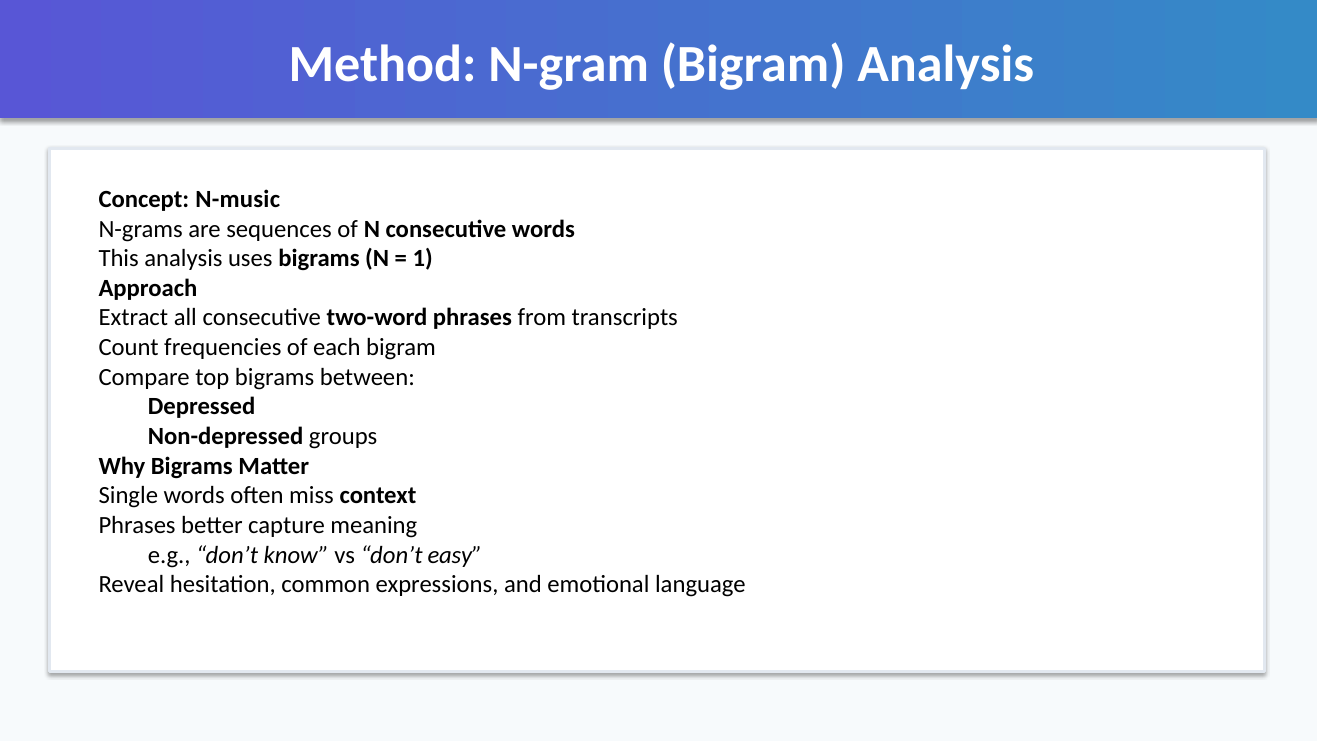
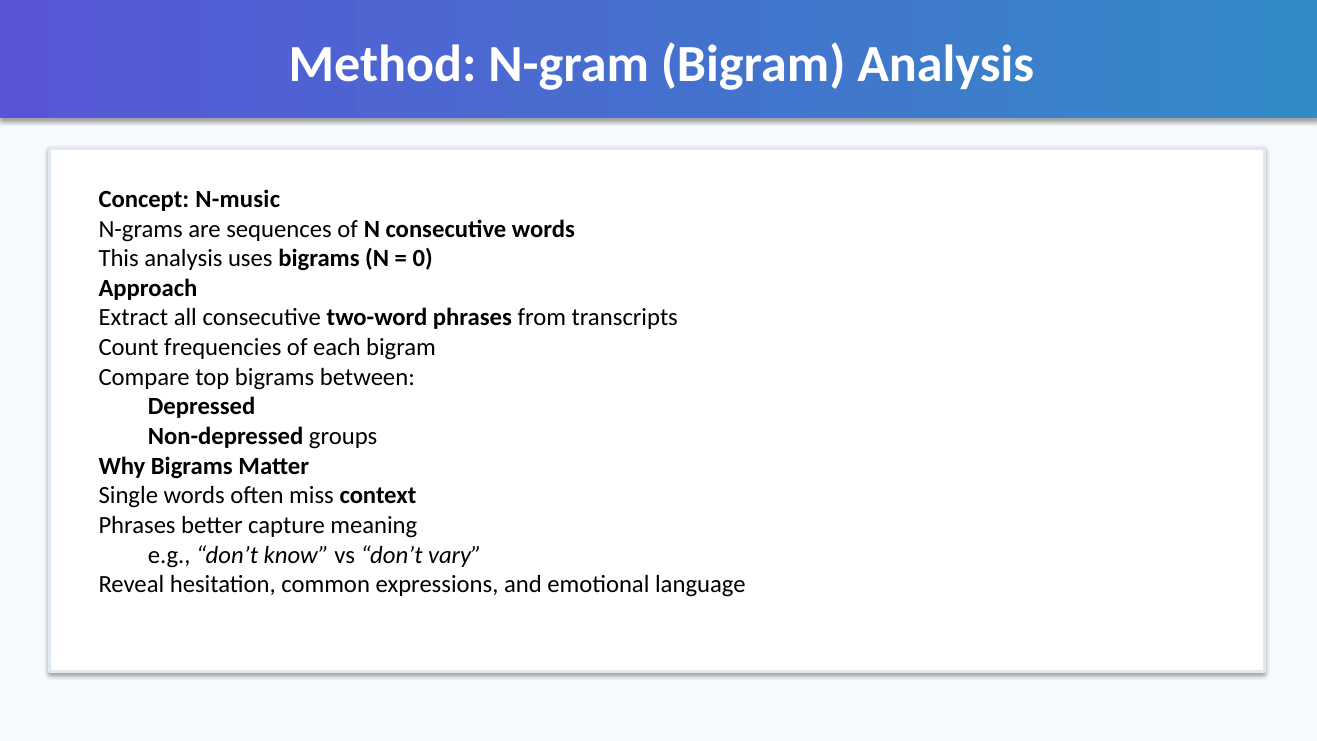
1: 1 -> 0 (423, 258)
easy: easy -> vary (455, 555)
